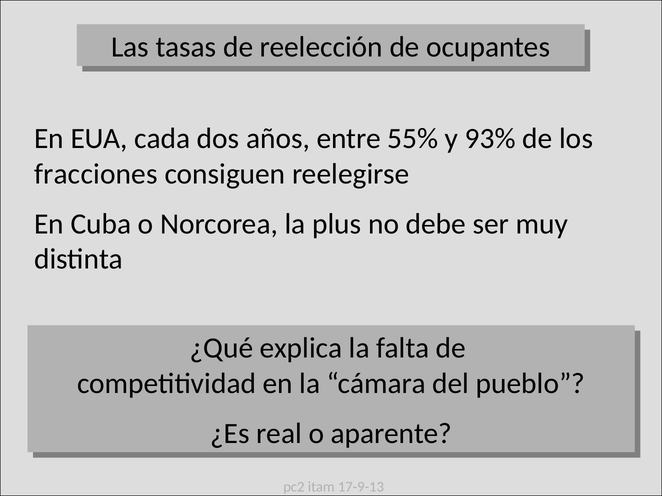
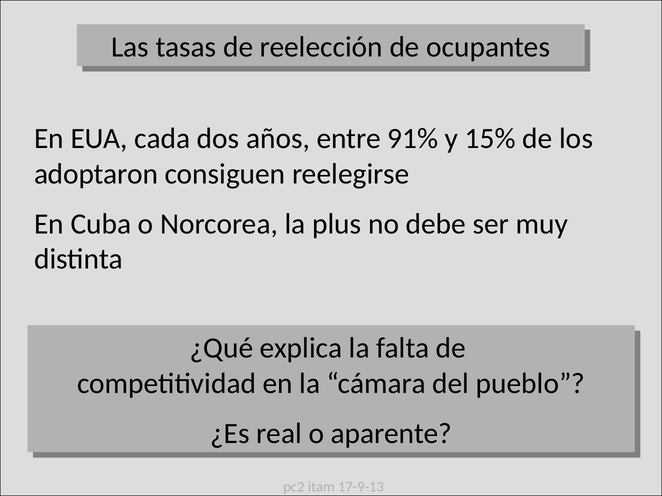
55%: 55% -> 91% (413, 139)
93%: 93% -> 15% (490, 139)
fracciones: fracciones -> adoptaron (96, 174)
